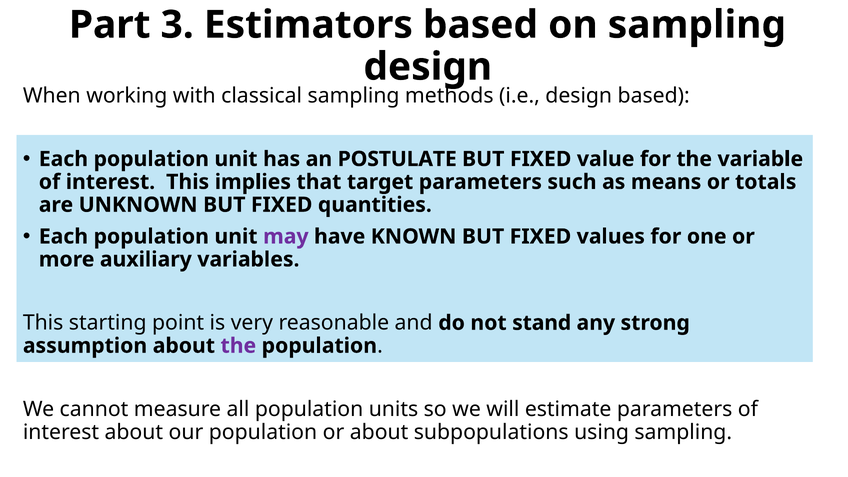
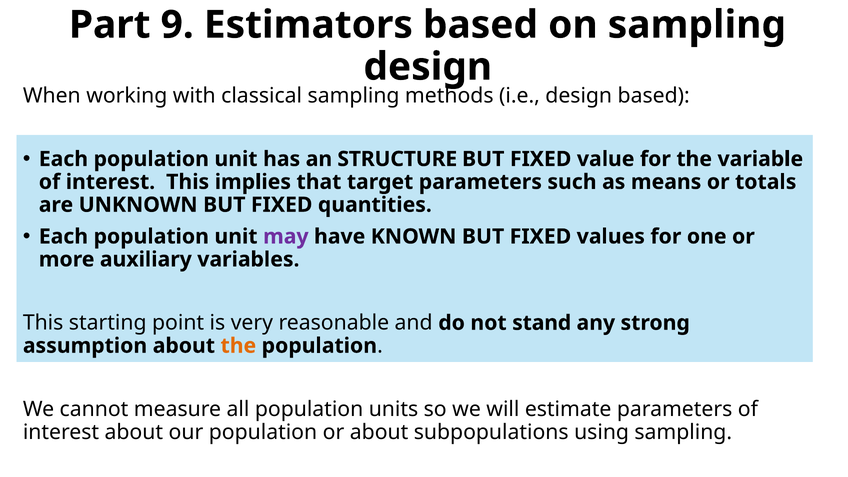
3: 3 -> 9 (177, 25)
POSTULATE: POSTULATE -> STRUCTURE (397, 159)
the colour: purple -> orange (238, 346)
